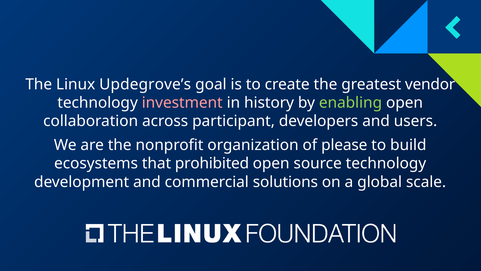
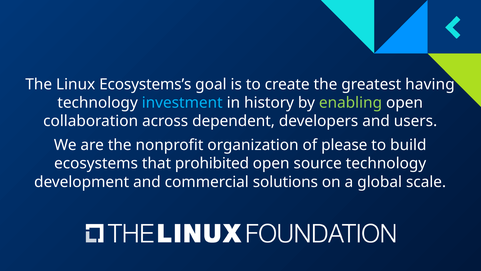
Updegrove’s: Updegrove’s -> Ecosystems’s (145, 84)
vendor: vendor -> having (430, 84)
investment colour: pink -> light blue (182, 103)
participant: participant -> dependent (234, 121)
